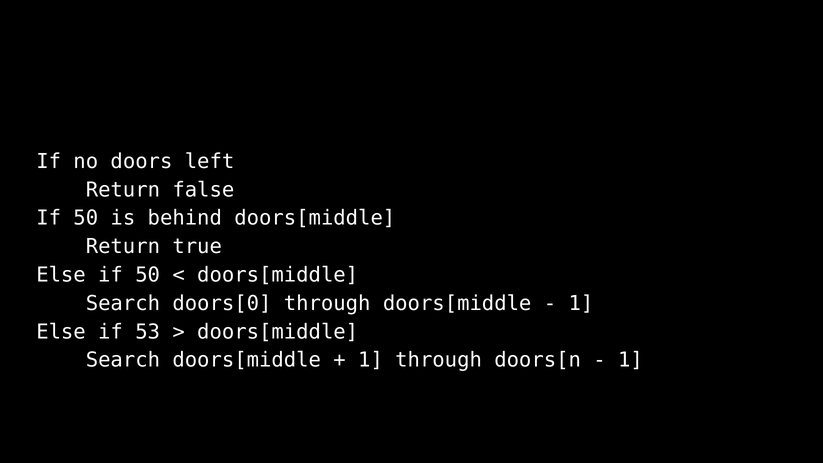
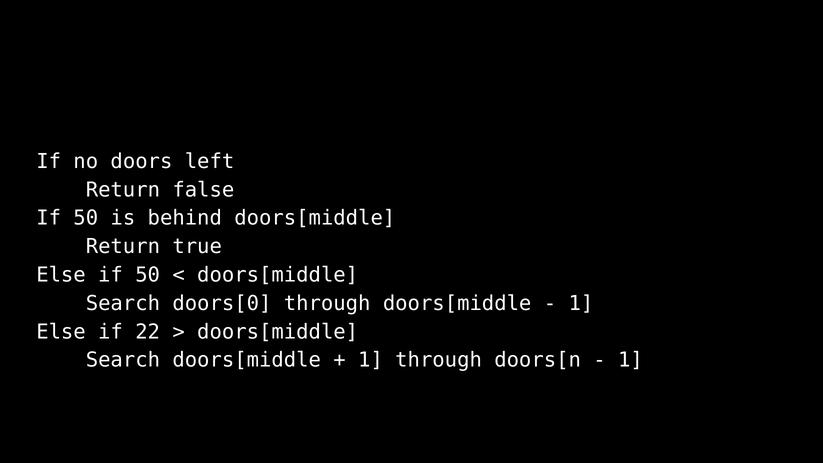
53: 53 -> 22 (148, 332)
